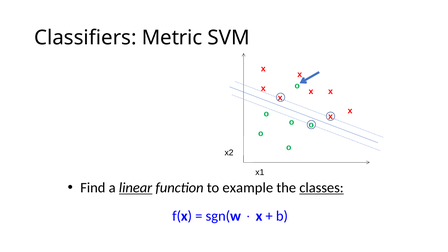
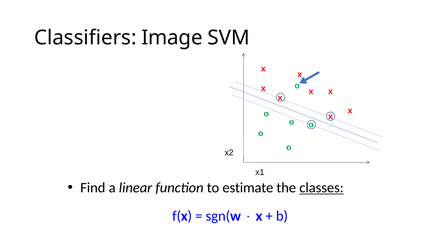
Metric: Metric -> Image (172, 38)
linear underline: present -> none (136, 188)
example: example -> estimate (248, 188)
